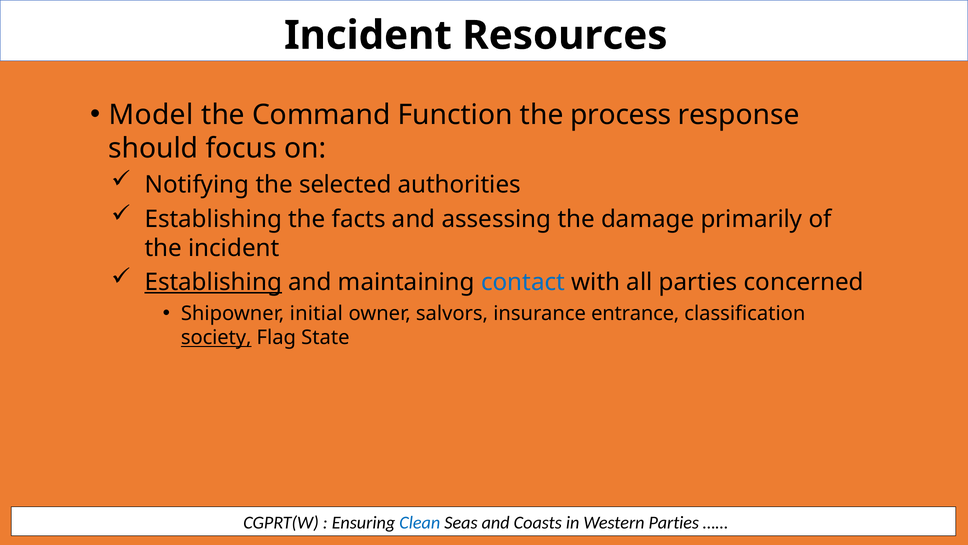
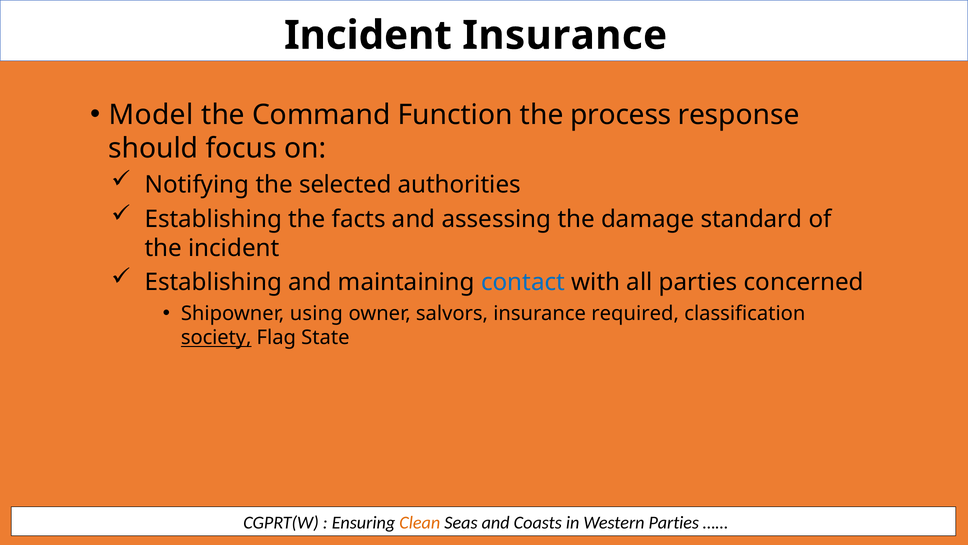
Incident Resources: Resources -> Insurance (565, 35)
primarily: primarily -> standard (751, 219)
Establishing underline: present -> none (213, 282)
initial: initial -> using (316, 313)
entrance: entrance -> required (635, 313)
Clean colour: blue -> orange (420, 522)
